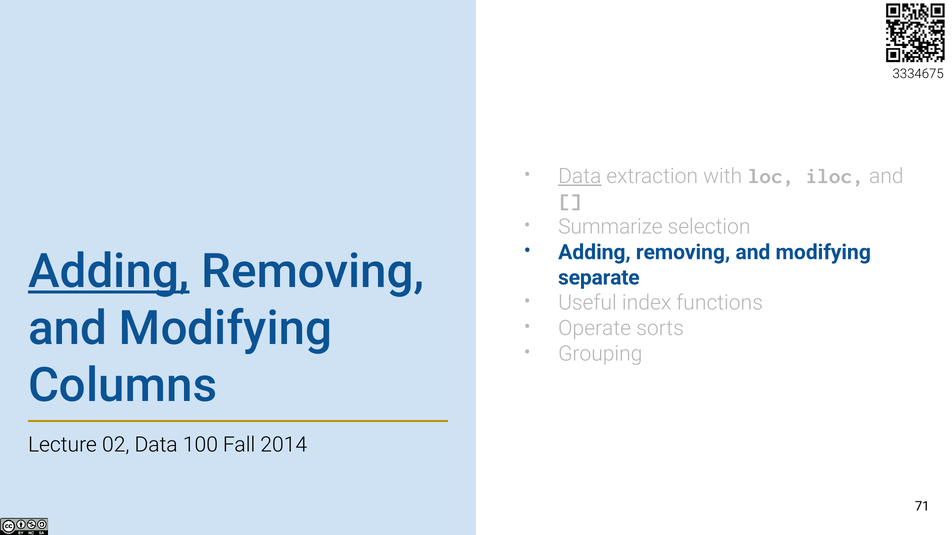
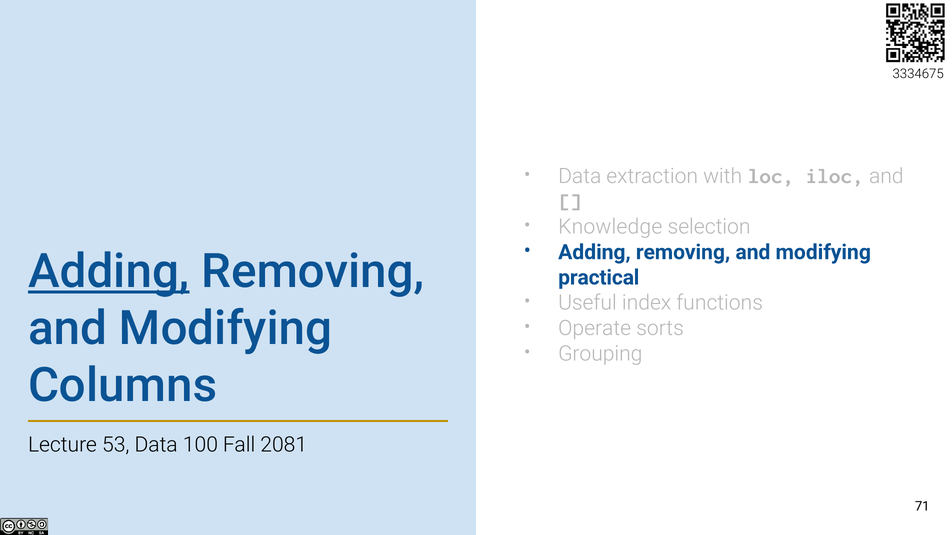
Data underline: present -> none (580, 176)
Summarize: Summarize -> Knowledge (610, 227)
separate: separate -> practical (599, 278)
02: 02 -> 53 (116, 445)
2014: 2014 -> 2081 (284, 445)
